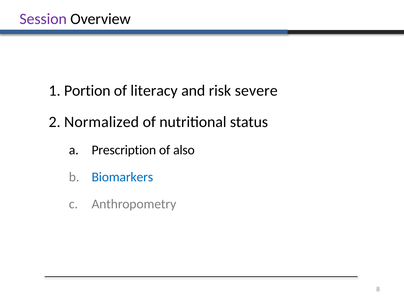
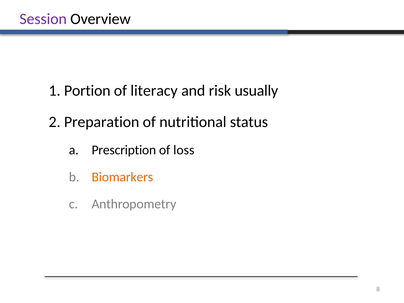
severe: severe -> usually (256, 91)
Normalized: Normalized -> Preparation (102, 122)
also: also -> loss (184, 150)
Biomarkers colour: blue -> orange (122, 177)
